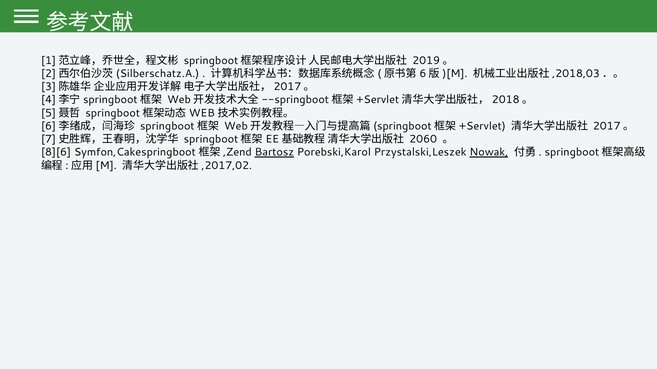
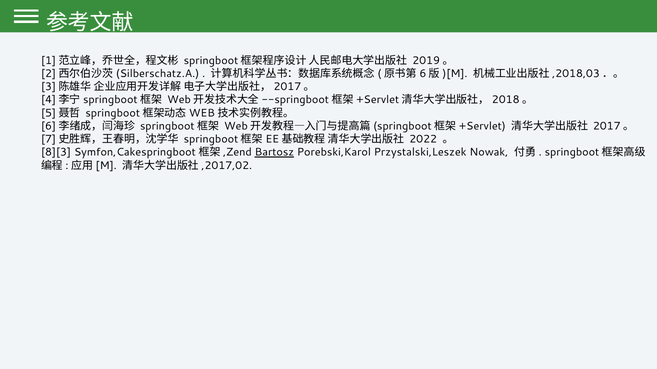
2060: 2060 -> 2022 (423, 139)
8][6: 8][6 -> 8][3 (56, 153)
Nowak underline: present -> none (489, 153)
